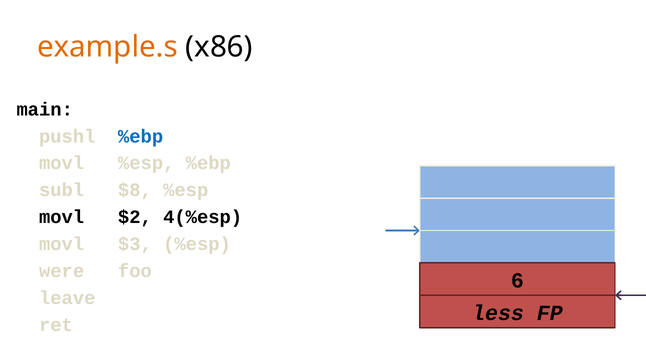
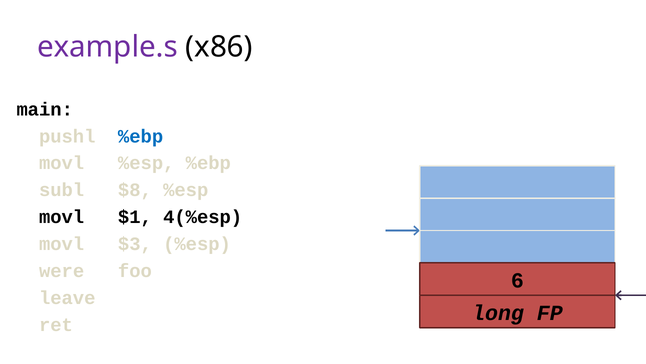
example.s colour: orange -> purple (107, 47)
$2: $2 -> $1 (135, 217)
less: less -> long (498, 312)
